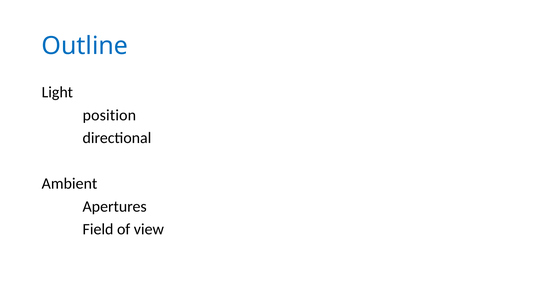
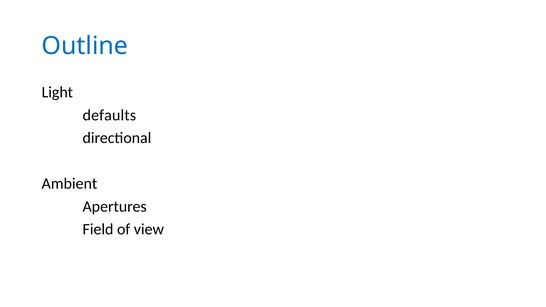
position: position -> defaults (109, 115)
